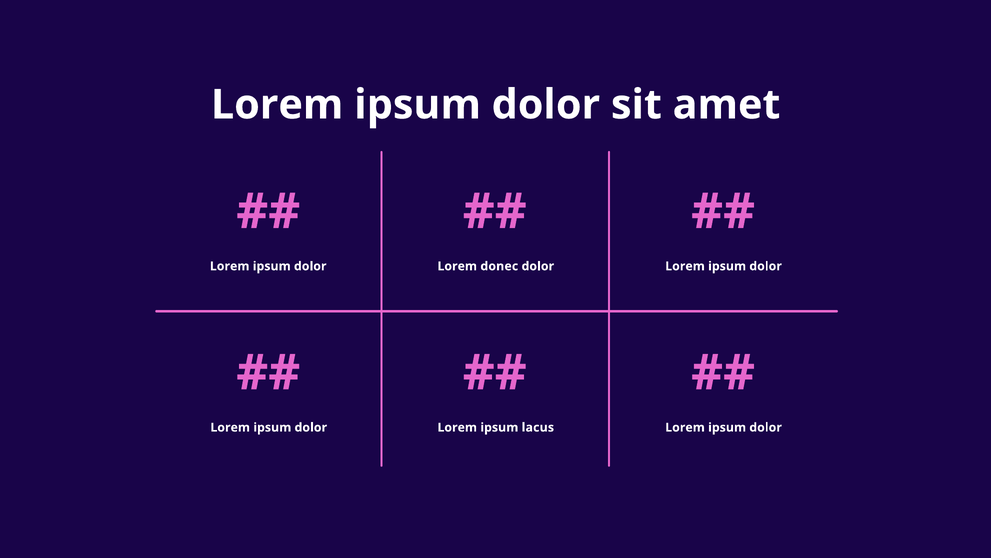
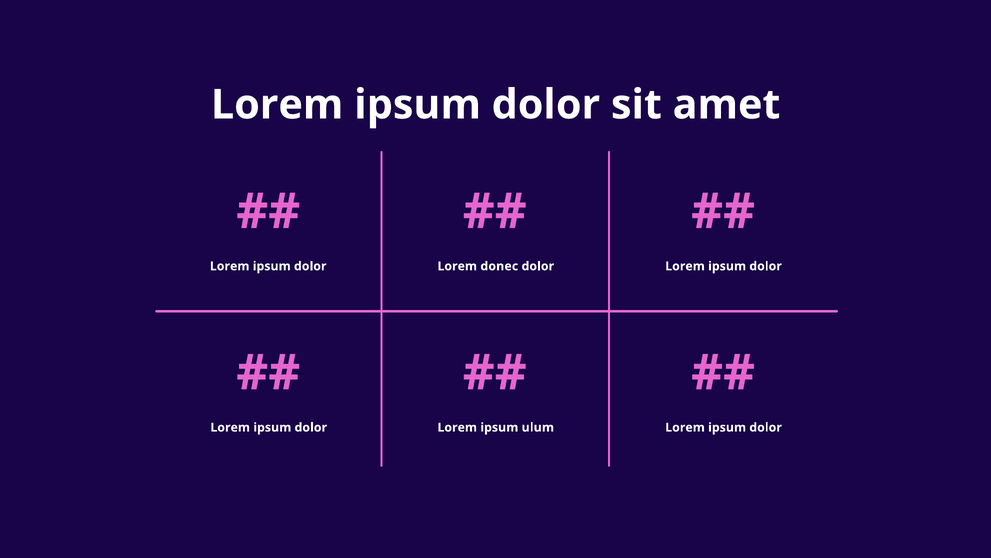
lacus: lacus -> ulum (538, 427)
